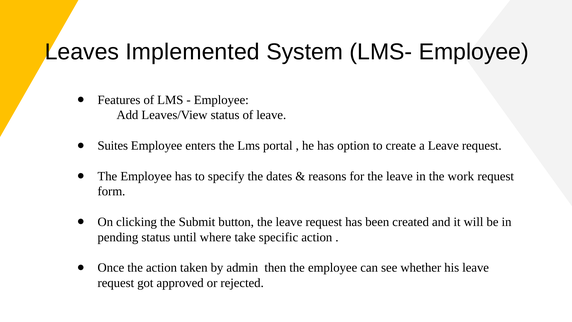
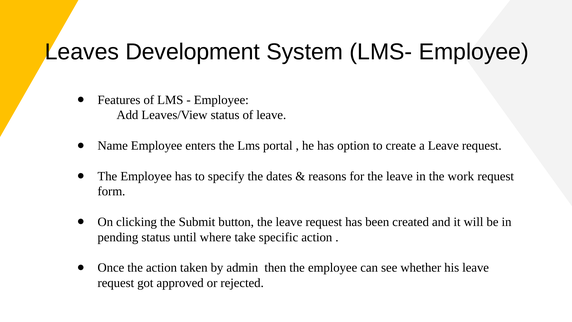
Implemented: Implemented -> Development (193, 52)
Suites: Suites -> Name (113, 146)
